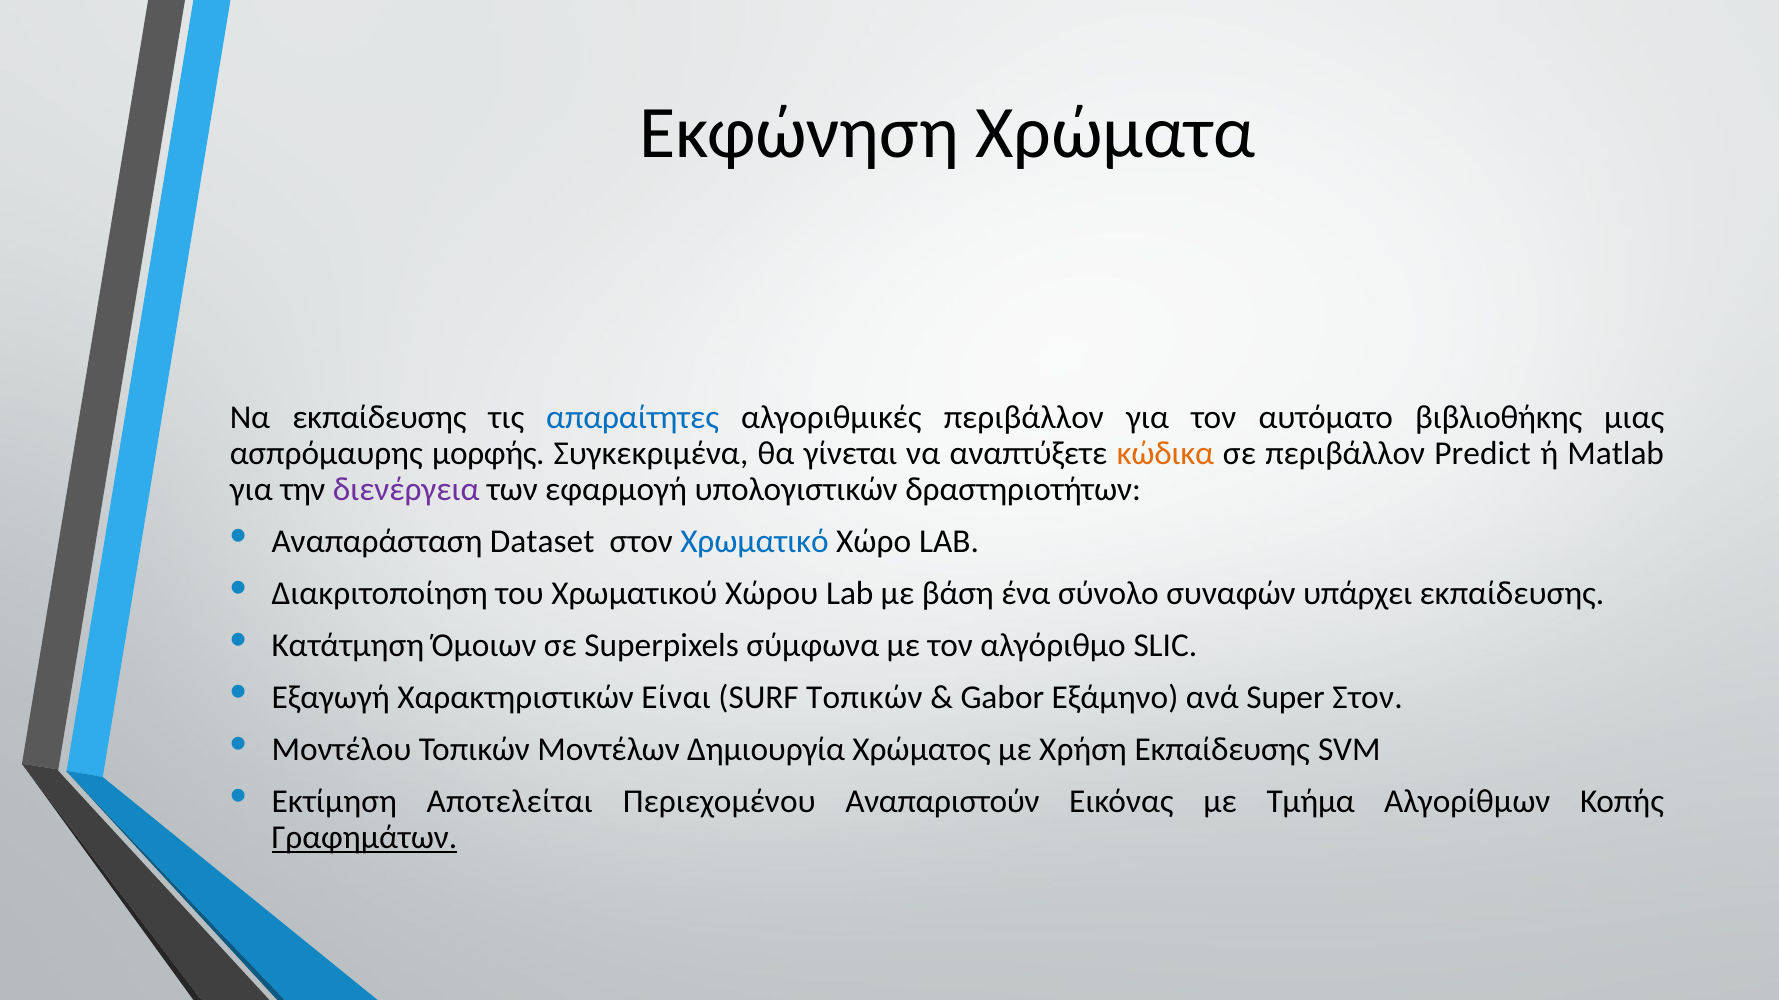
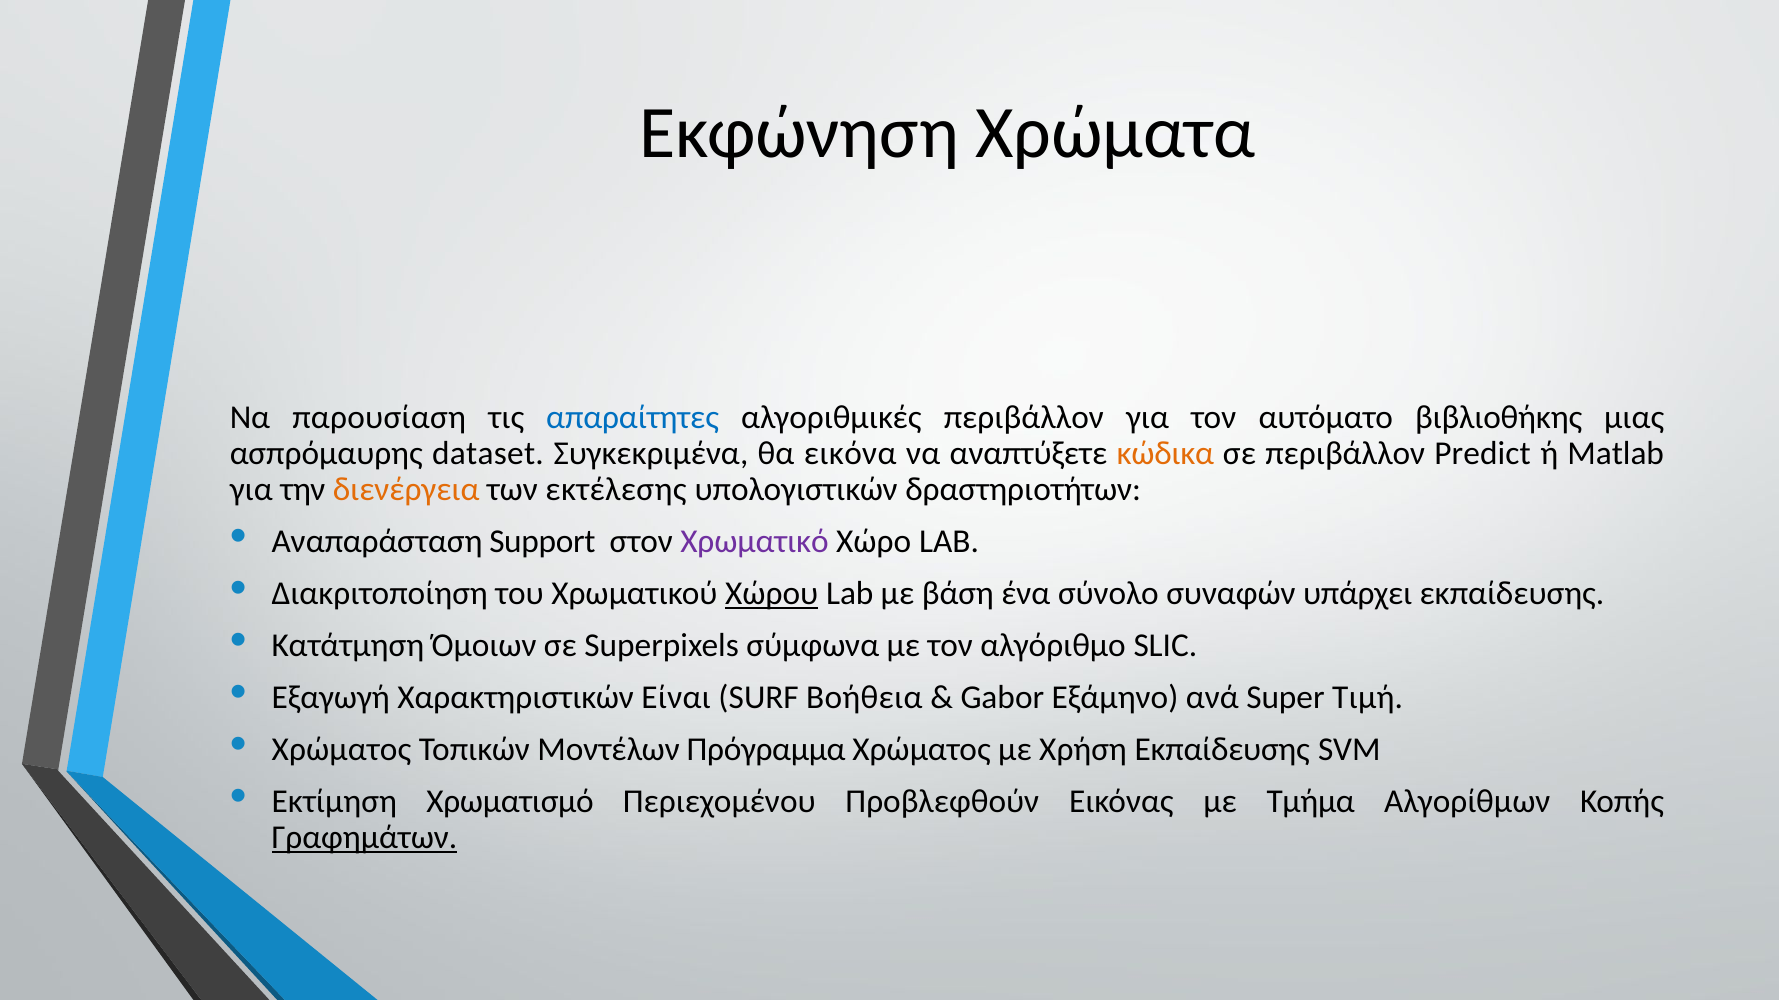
Να εκπαίδευσης: εκπαίδευσης -> παρουσίαση (379, 418)
μορφής: μορφής -> dataset (488, 454)
γίνεται: γίνεται -> εικόνα (850, 454)
διενέργεια colour: purple -> orange (406, 490)
εφαρμογή: εφαρμογή -> εκτέλεσης (616, 490)
Dataset: Dataset -> Support (542, 542)
Χρωματικό colour: blue -> purple (755, 542)
Χώρου underline: none -> present (772, 594)
SURF Τοπικών: Τοπικών -> Βοήθεια (864, 698)
Super Στον: Στον -> Τιμή (1368, 698)
Μοντέλου: Μοντέλου -> Χρώματος (341, 750)
Δημιουργία: Δημιουργία -> Πρόγραμμα (766, 750)
Αποτελείται: Αποτελείται -> Χρωματισμό (510, 802)
Αναπαριστούν: Αναπαριστούν -> Προβλεφθούν (942, 802)
